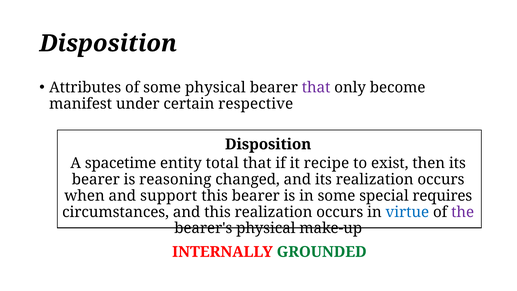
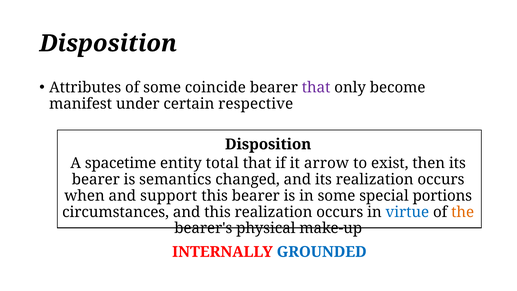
some physical: physical -> coincide (215, 87)
recipe: recipe -> arrow (326, 163)
reasoning: reasoning -> semantics (175, 179)
requires: requires -> portions (442, 196)
the colour: purple -> orange (463, 212)
GROUNDED colour: green -> blue (322, 252)
